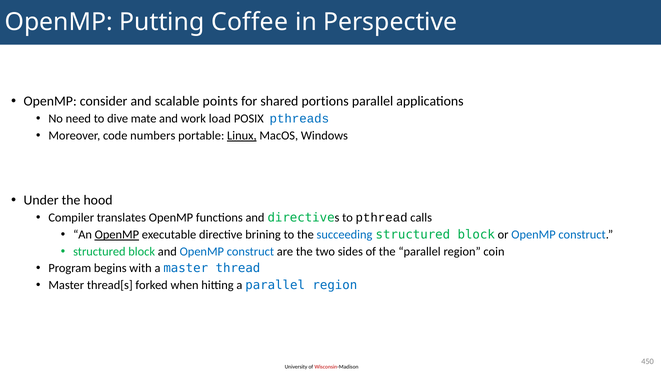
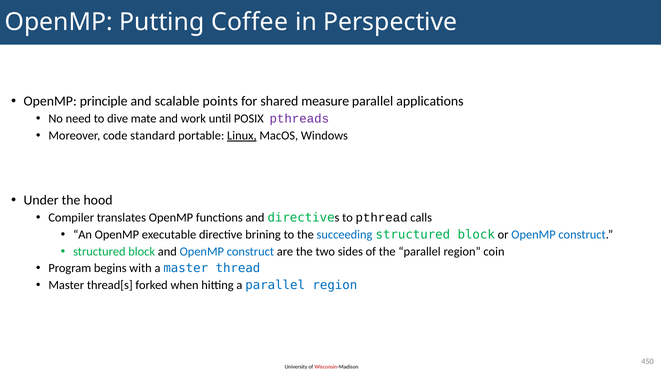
consider: consider -> principle (104, 101)
portions: portions -> measure (325, 101)
load: load -> until (220, 119)
pthreads colour: blue -> purple (299, 119)
numbers: numbers -> standard (153, 136)
OpenMP underline: present -> none (117, 235)
